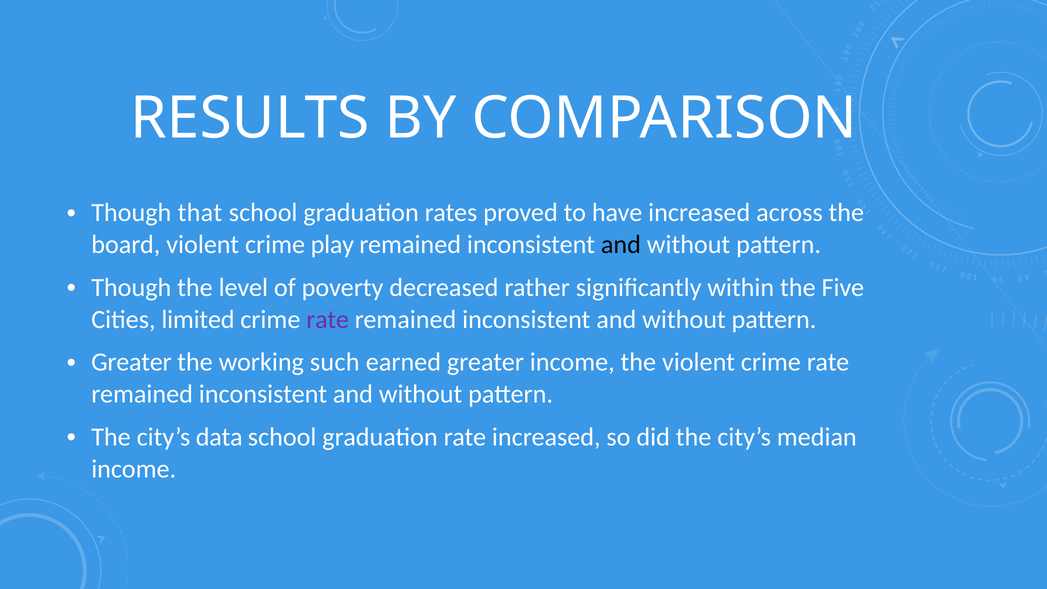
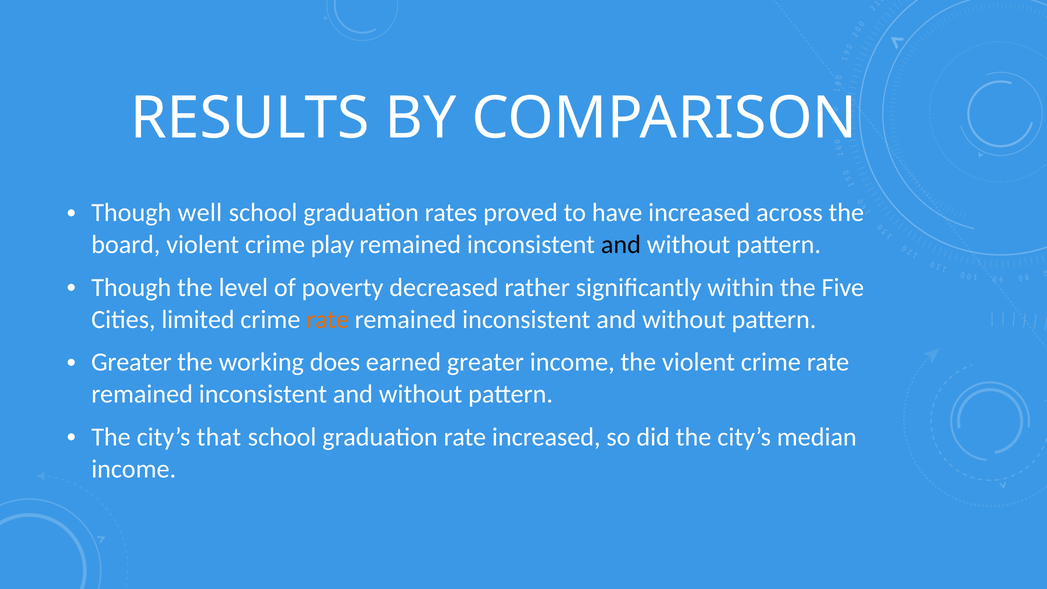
that: that -> well (200, 213)
rate colour: purple -> orange (328, 319)
such: such -> does (335, 362)
data: data -> that (219, 437)
